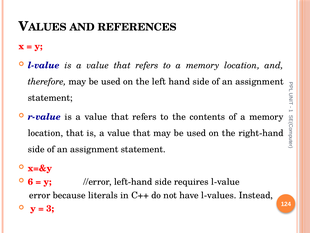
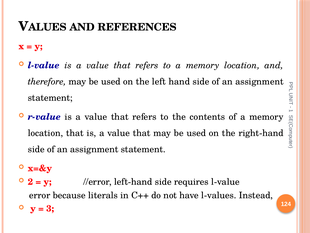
6: 6 -> 2 (30, 181)
